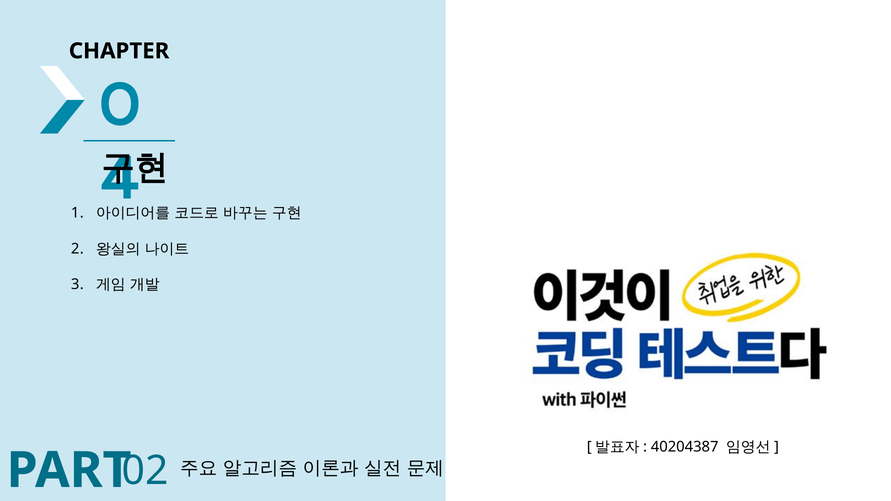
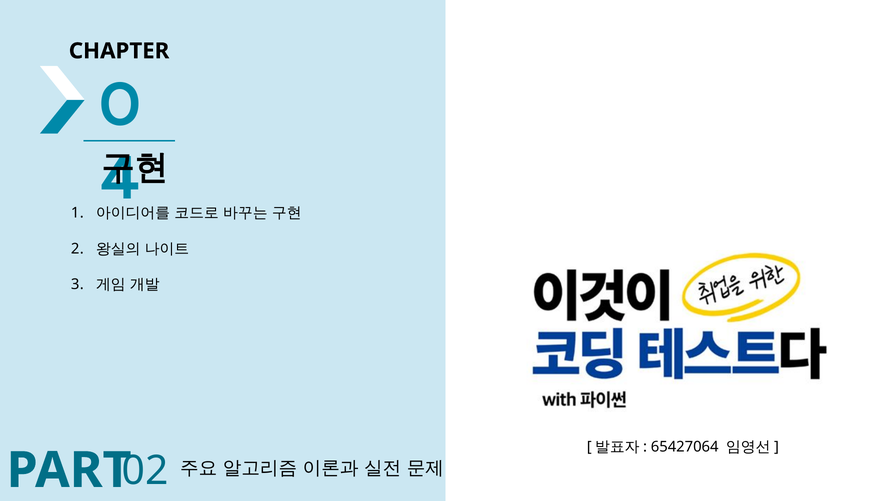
40204387: 40204387 -> 65427064 (685, 447)
